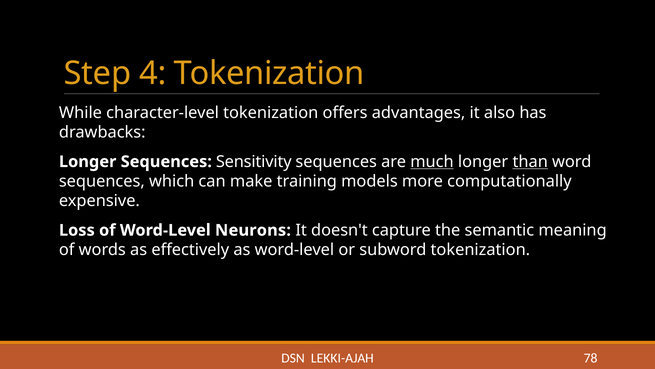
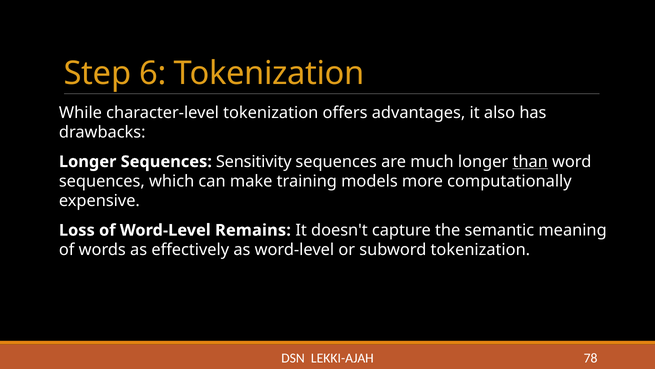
4: 4 -> 6 (153, 73)
much underline: present -> none (432, 161)
Neurons: Neurons -> Remains (253, 230)
